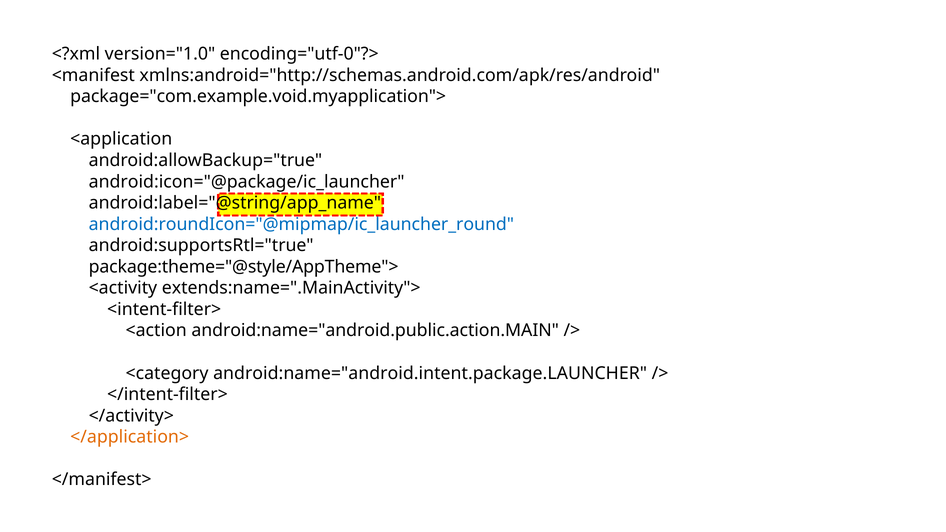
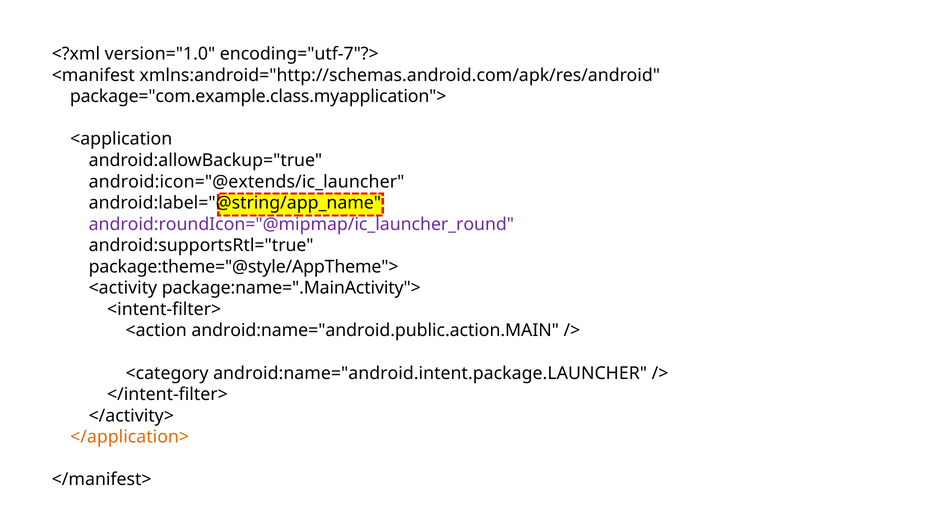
encoding="utf-0"?>: encoding="utf-0"?> -> encoding="utf-7"?> (299, 54)
package="com.example.void.myapplication">: package="com.example.void.myapplication"> -> package="com.example.class.myapplication"> (258, 97)
android:icon="@package/ic_launcher: android:icon="@package/ic_launcher -> android:icon="@extends/ic_launcher (247, 182)
android:roundIcon="@mipmap/ic_launcher_round colour: blue -> purple (301, 224)
extends:name=".MainActivity">: extends:name=".MainActivity"> -> package:name=".MainActivity"> (291, 288)
